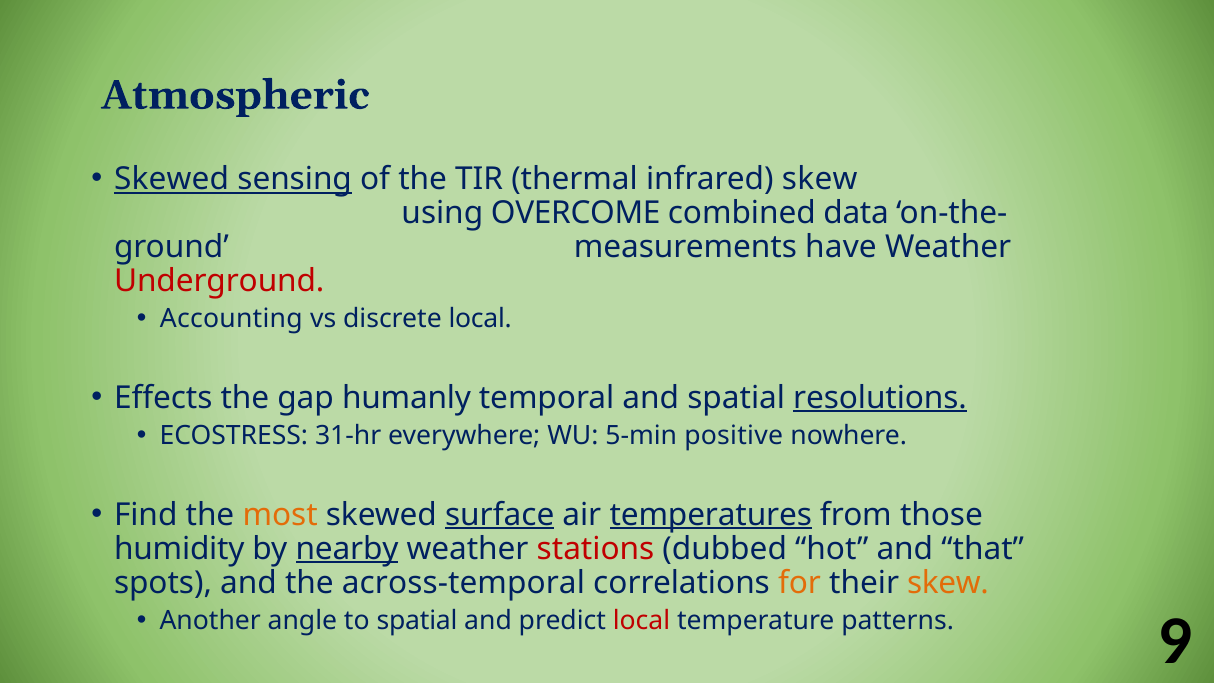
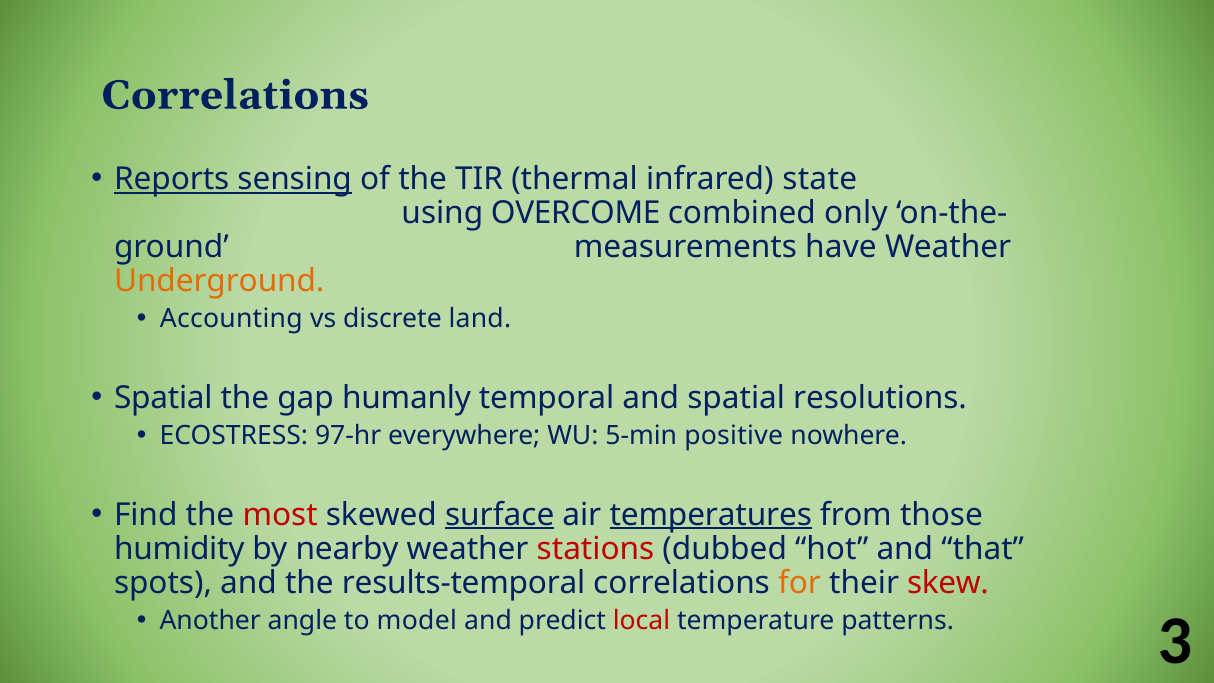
Atmospheric: Atmospheric -> Correlations (235, 95)
Skewed: Skewed -> Reports (172, 179)
infrared skew: skew -> state (820, 179)
data: data -> only (856, 213)
Underground colour: red -> orange (219, 281)
discrete local: local -> land (480, 319)
Effects: Effects -> Spatial (163, 398)
resolutions underline: present -> none (880, 398)
31-hr: 31-hr -> 97-hr (348, 435)
most colour: orange -> red (280, 514)
nearby underline: present -> none (347, 549)
across-temporal: across-temporal -> results-temporal (464, 583)
skew colour: orange -> red (948, 583)
to spatial: spatial -> model (417, 620)
9: 9 -> 3 (1175, 641)
